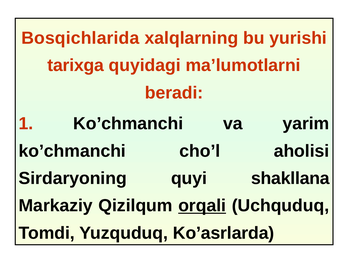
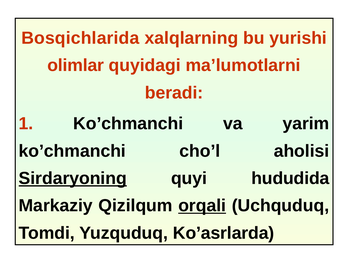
tarixga: tarixga -> olimlar (76, 65)
Sirdaryoning underline: none -> present (73, 178)
shakllana: shakllana -> hududida (290, 178)
